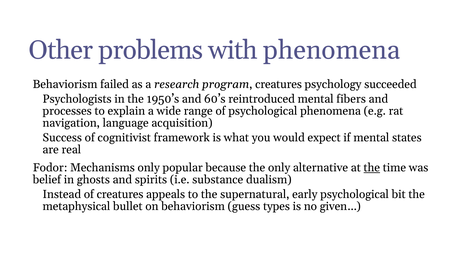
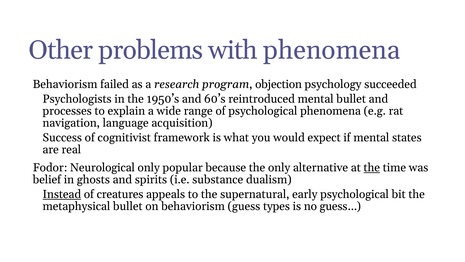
program creatures: creatures -> objection (279, 84)
mental fibers: fibers -> bullet (351, 99)
Mechanisms: Mechanisms -> Neurological (102, 167)
Instead underline: none -> present (62, 194)
given…: given… -> guess… (340, 206)
